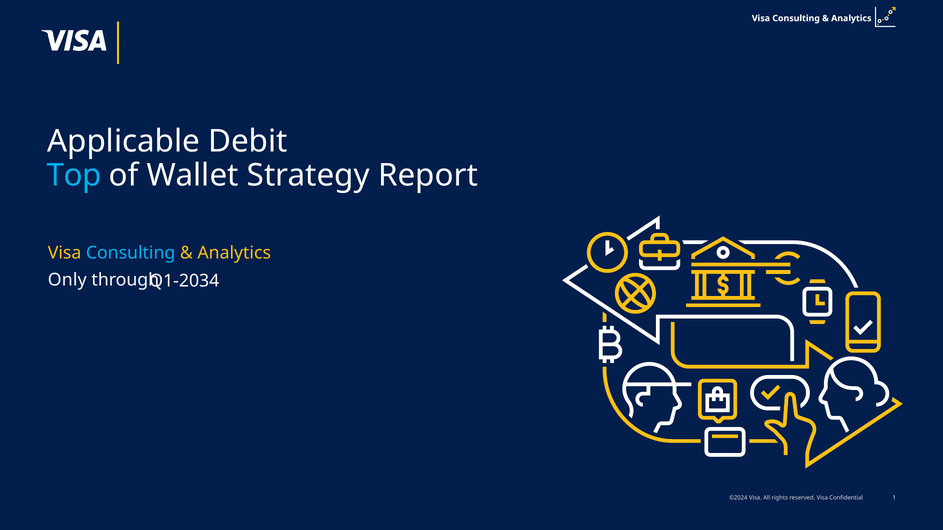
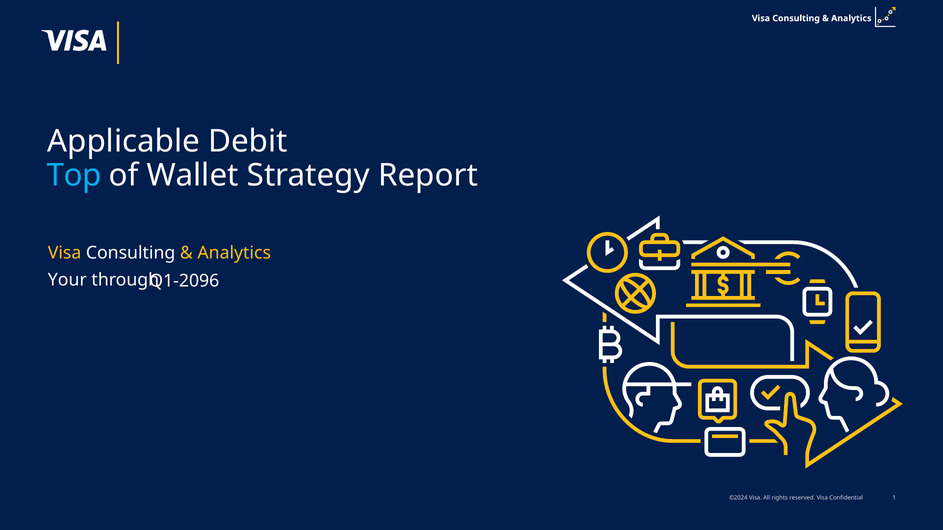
Consulting colour: light blue -> white (131, 253)
Only: Only -> Your (67, 280)
Q1-2034: Q1-2034 -> Q1-2096 (184, 281)
